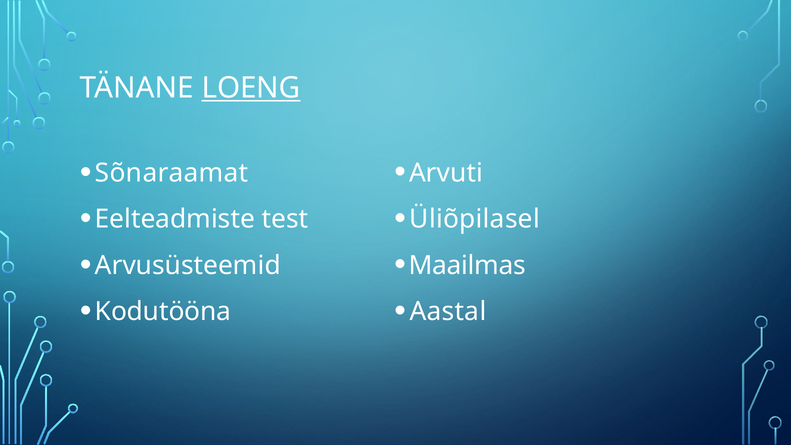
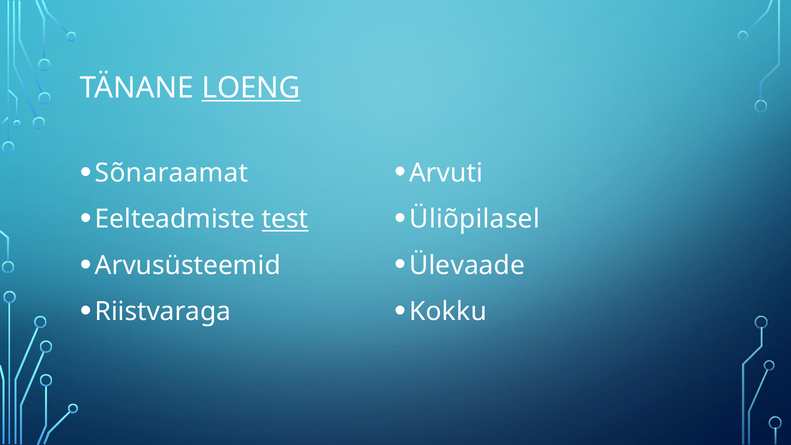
test underline: none -> present (285, 219)
Maailmas: Maailmas -> Ülevaade (467, 265)
Kodutööna: Kodutööna -> Riistvaraga (163, 312)
Aastal: Aastal -> Kokku (448, 312)
